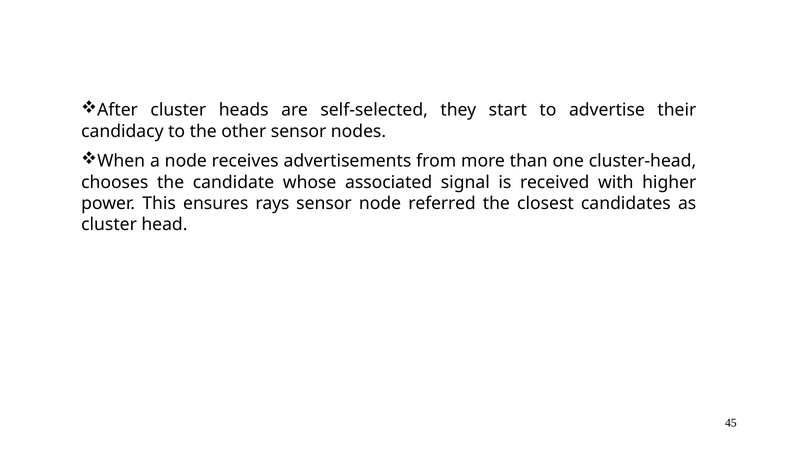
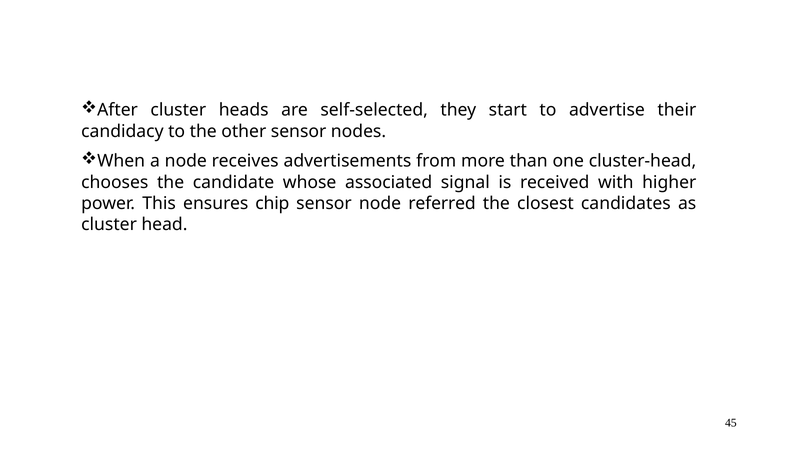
rays: rays -> chip (272, 203)
